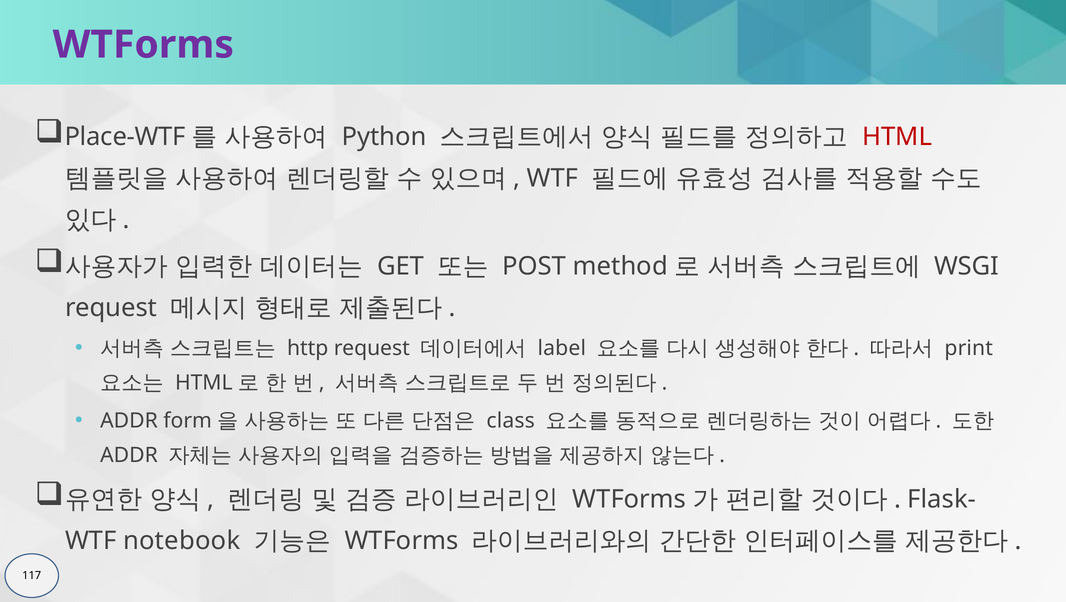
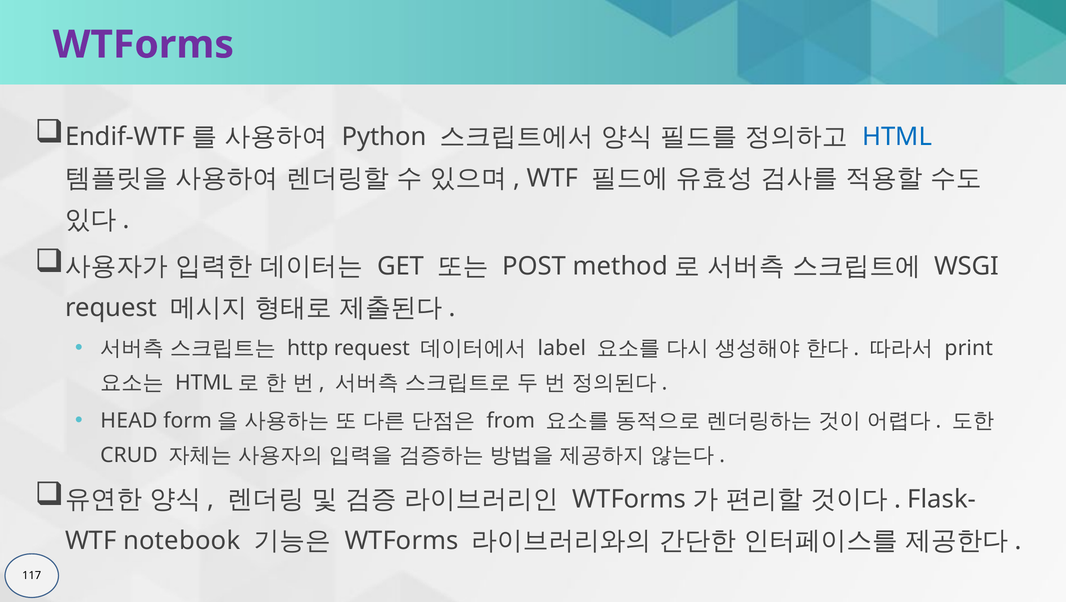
Place-WTF: Place-WTF -> Endif-WTF (125, 137)
HTML colour: red -> blue (897, 137)
ADDR: ADDR -> HEAD (129, 421)
class: class -> from (511, 421)
ADDR: ADDR -> CRUD (129, 456)
